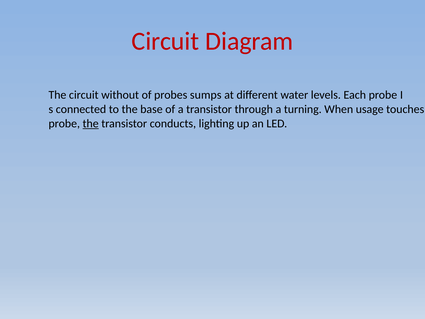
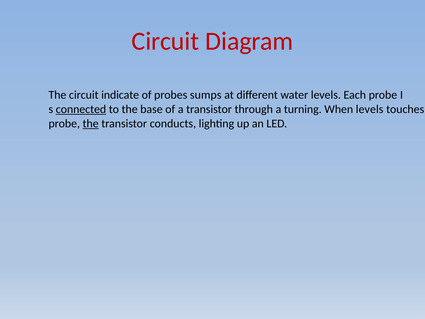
without: without -> indicate (120, 95)
connected underline: none -> present (81, 109)
When usage: usage -> levels (370, 109)
